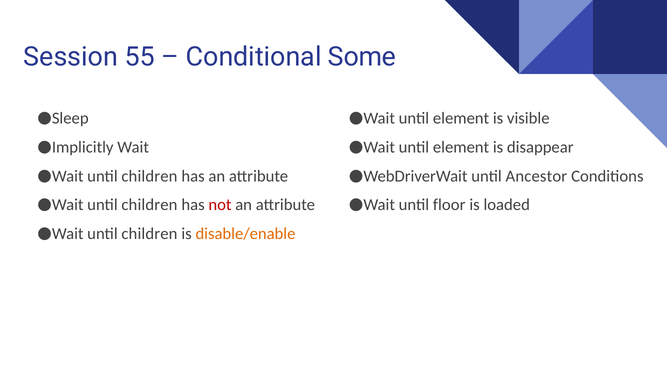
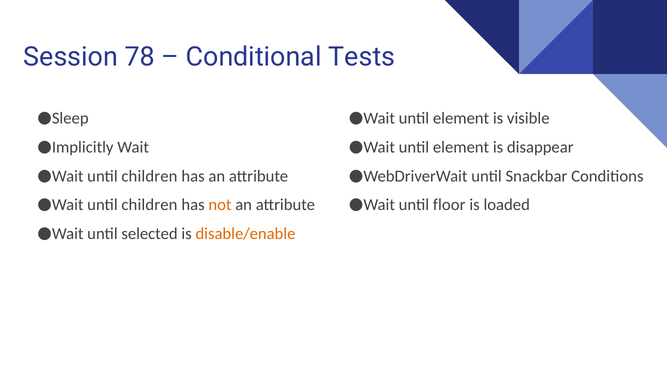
55: 55 -> 78 (140, 57)
Some: Some -> Tests (362, 57)
Ancestor: Ancestor -> Snackbar (536, 176)
not colour: red -> orange (220, 205)
children: children -> selected (150, 234)
